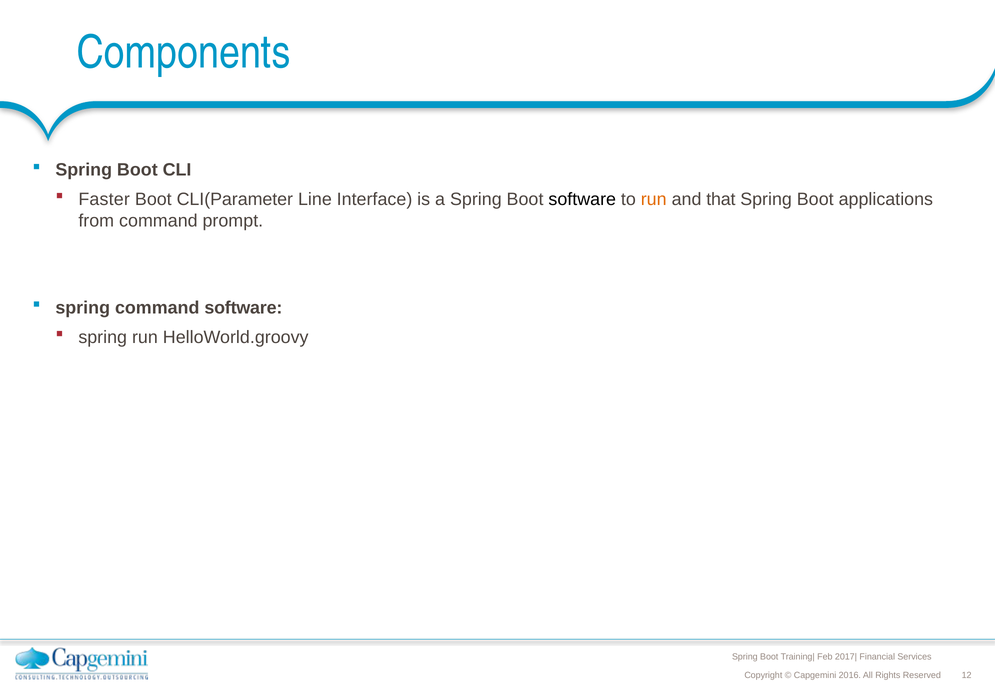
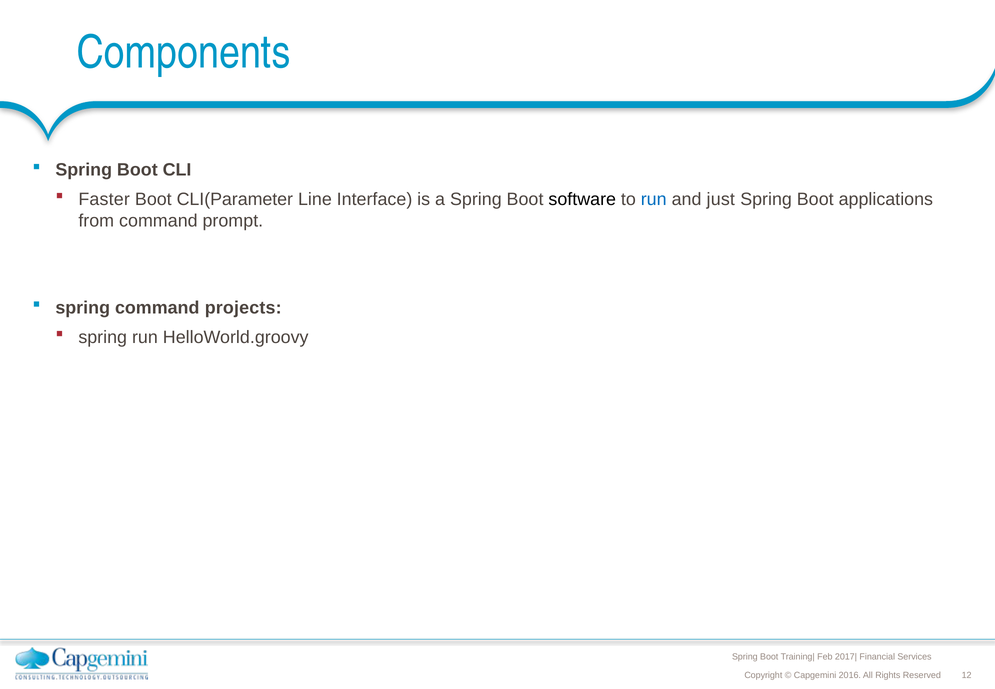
run colour: orange -> blue (654, 199)
that: that -> just (721, 199)
command software: software -> projects (243, 308)
